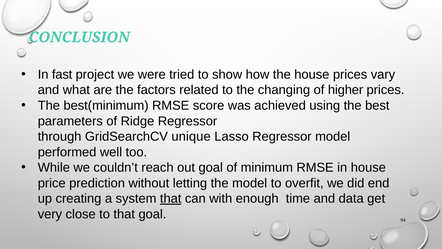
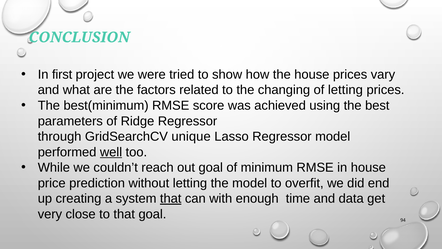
fast: fast -> first (62, 74)
of higher: higher -> letting (345, 90)
well underline: none -> present (111, 152)
